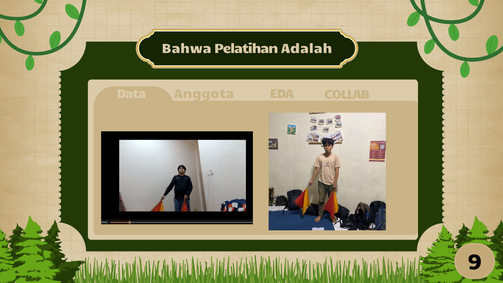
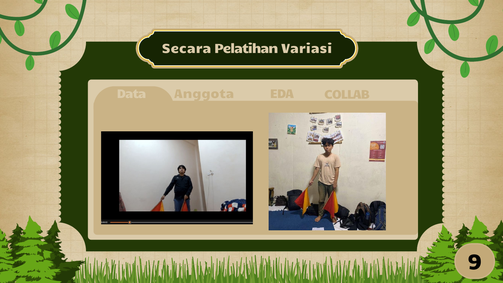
Bahwa: Bahwa -> Secara (186, 49)
Adalah: Adalah -> Variasi (307, 49)
